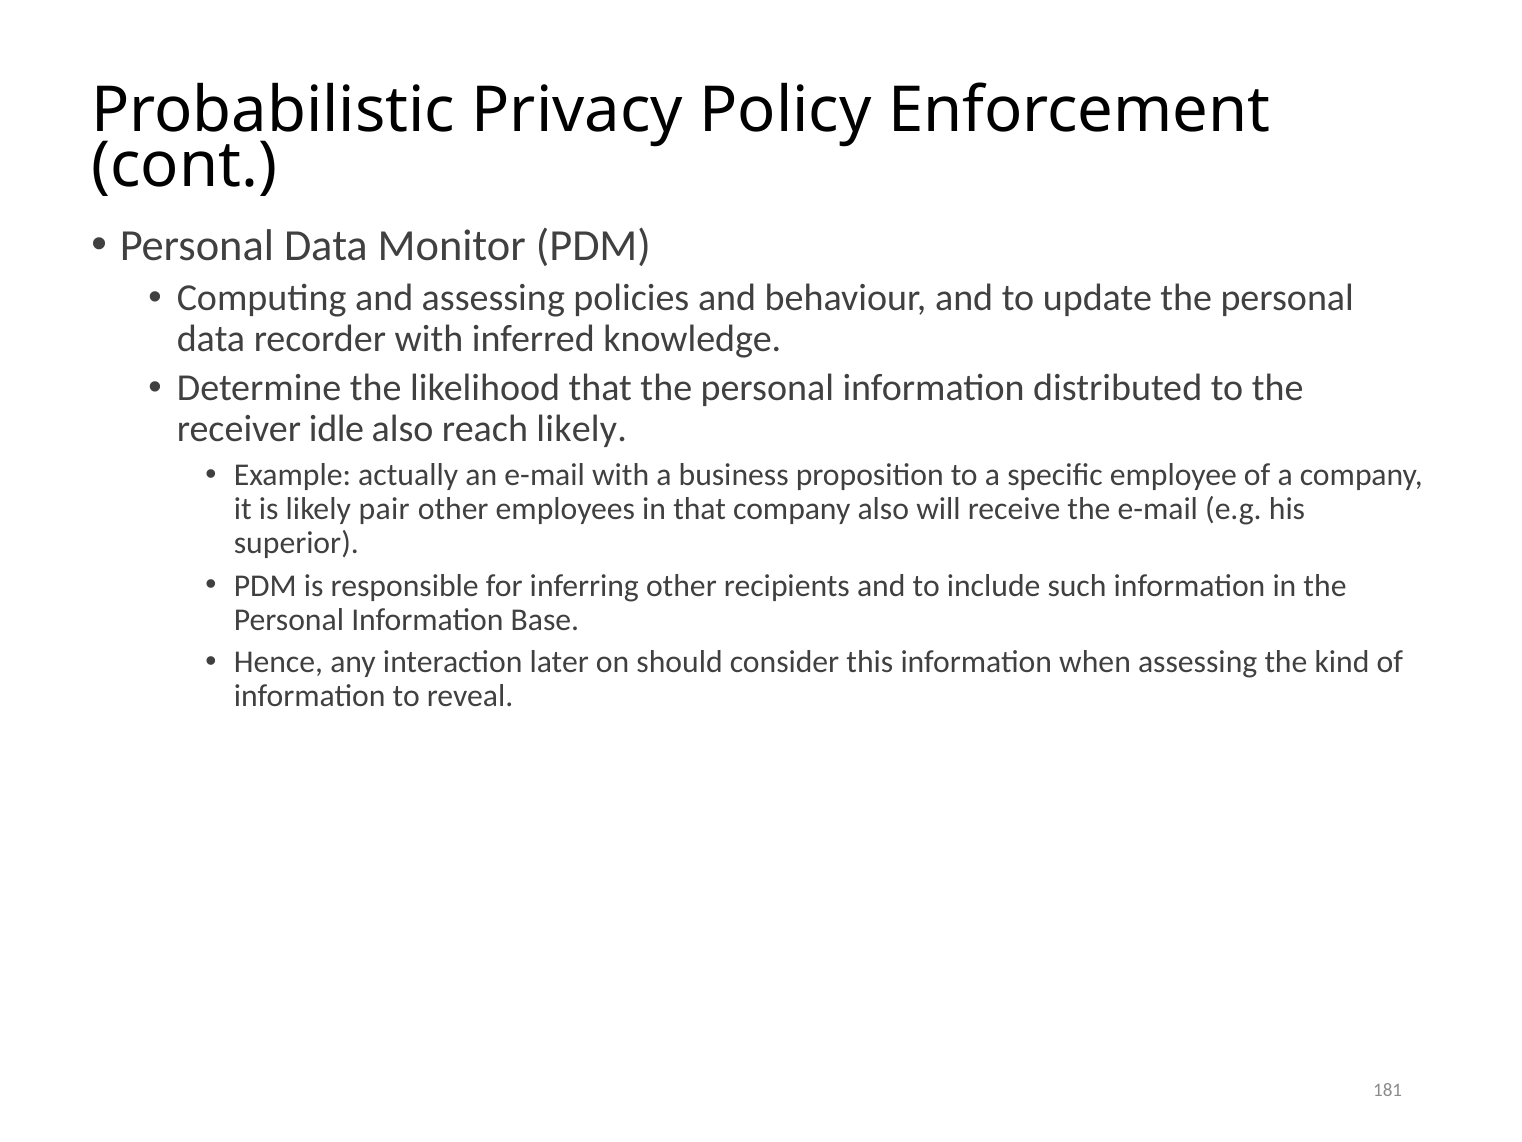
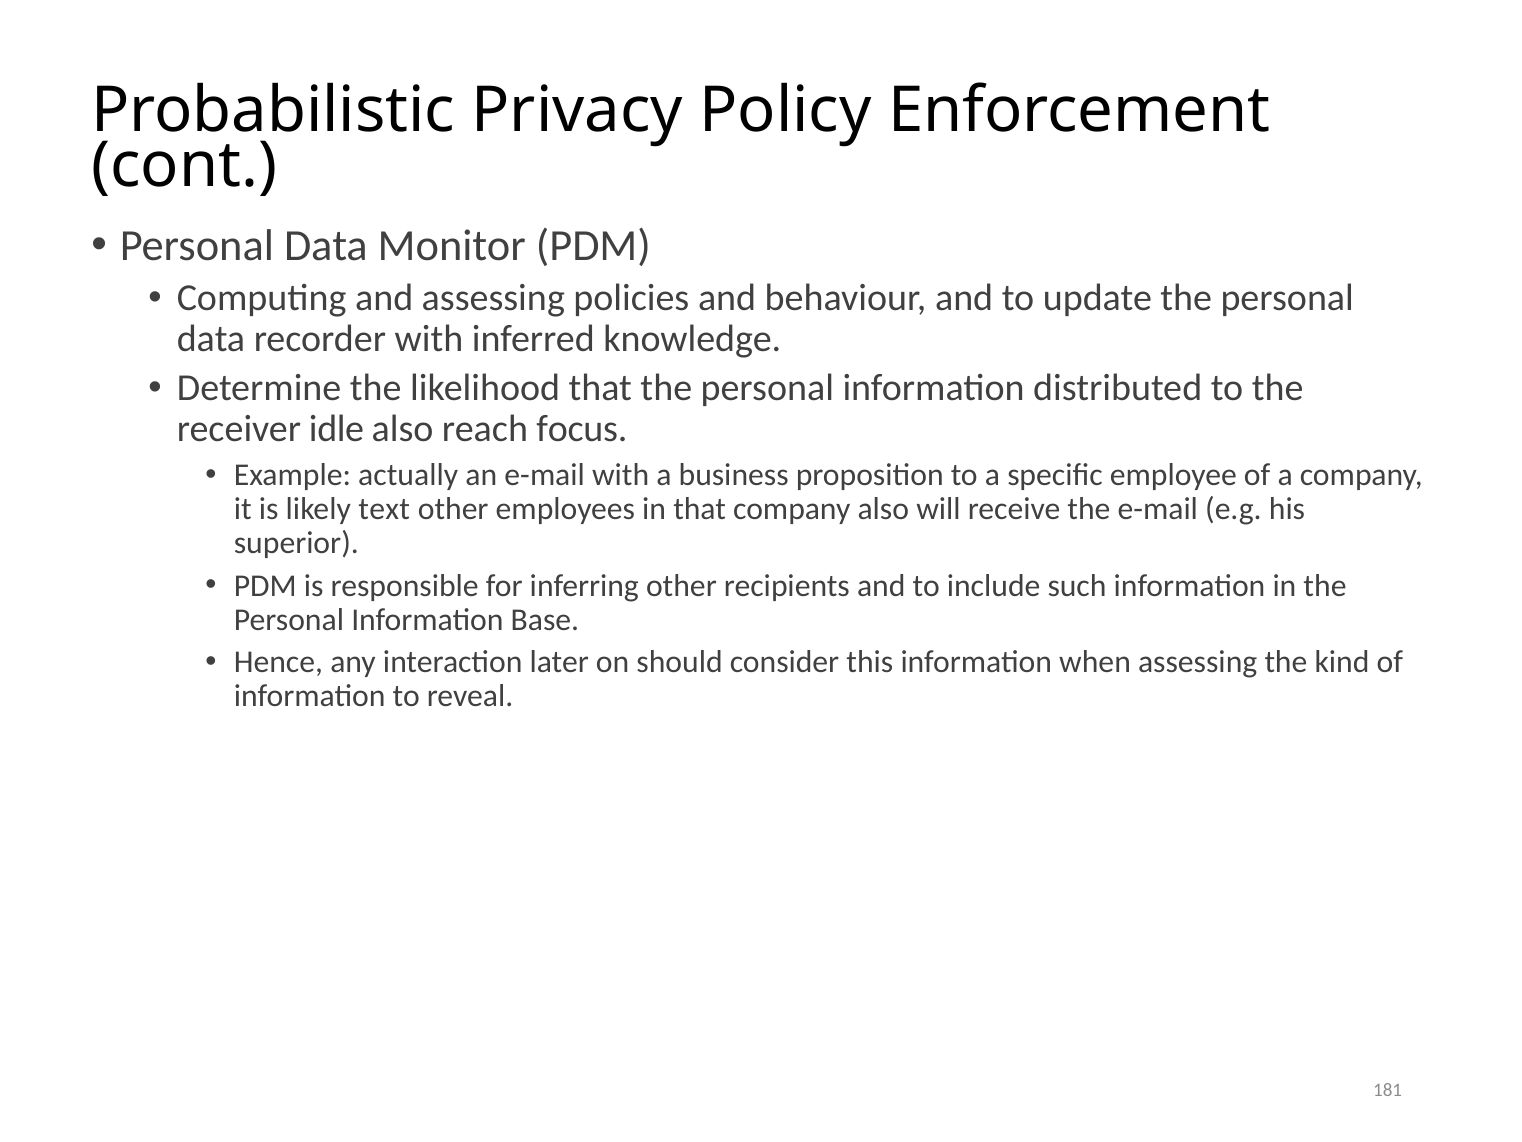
reach likely: likely -> focus (582, 429)
pair: pair -> text (384, 509)
